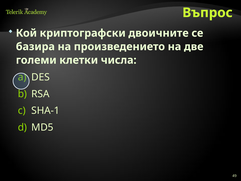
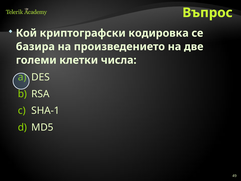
двоичните: двоичните -> кодировка (159, 33)
